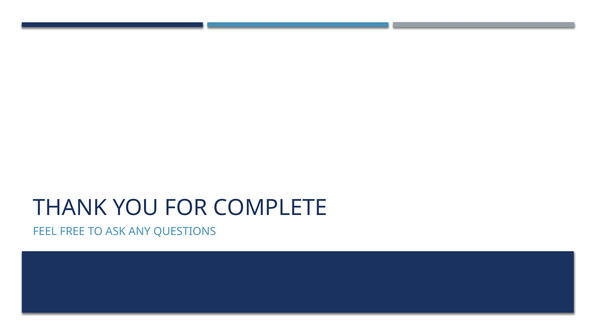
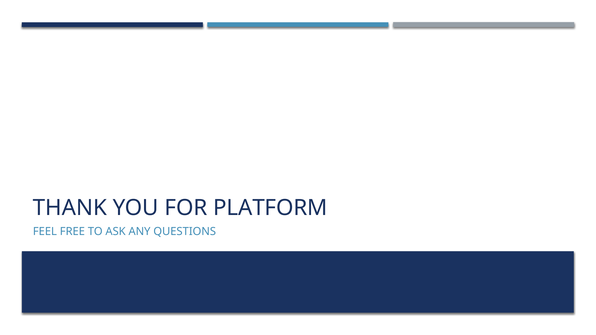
COMPLETE: COMPLETE -> PLATFORM (270, 208)
